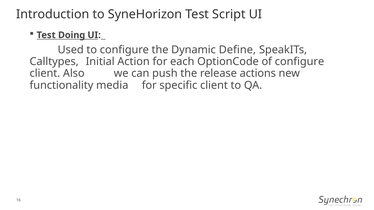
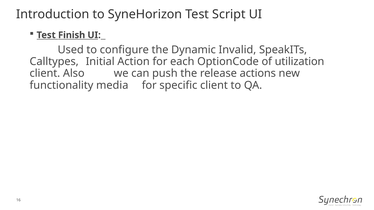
Doing: Doing -> Finish (72, 35)
Define: Define -> Invalid (237, 50)
of configure: configure -> utilization (300, 62)
